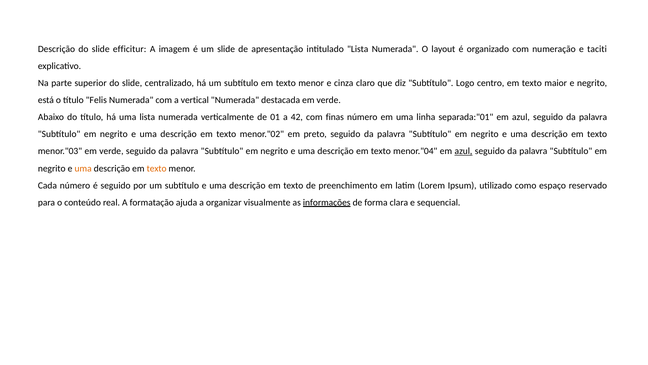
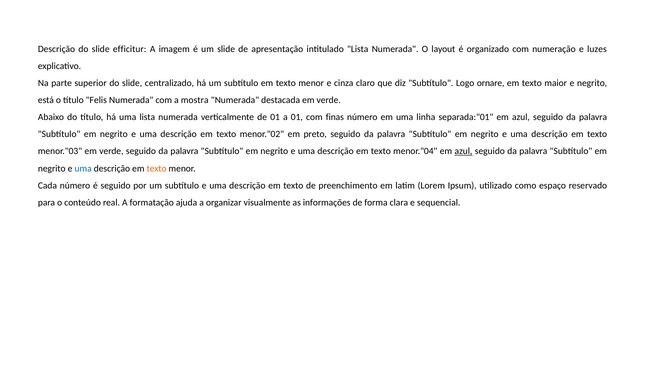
taciti: taciti -> luzes (597, 49)
centro: centro -> ornare (491, 83)
vertical: vertical -> mostra (195, 100)
a 42: 42 -> 01 (297, 117)
uma colour: orange -> blue (83, 168)
informações underline: present -> none (327, 202)
